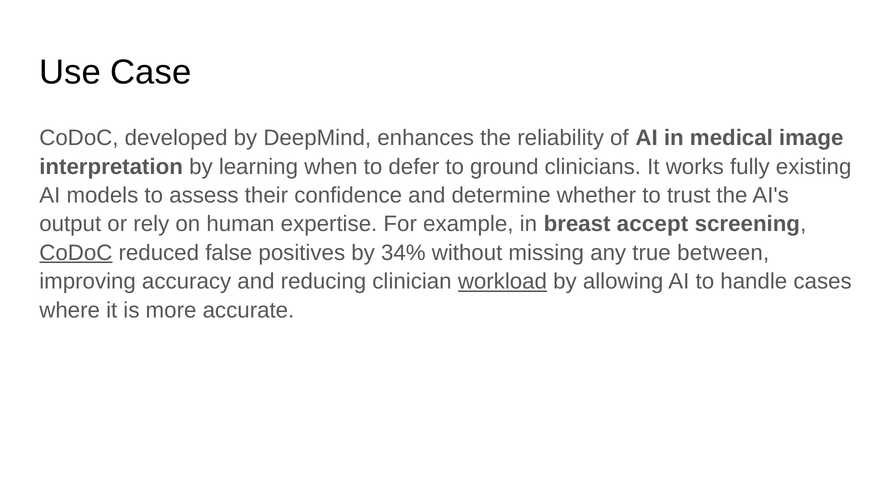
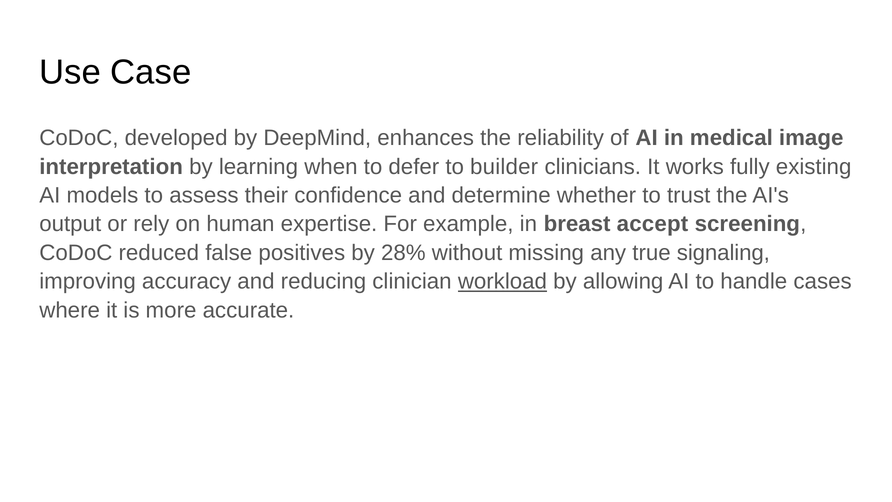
ground: ground -> builder (504, 167)
CoDoC underline: present -> none (76, 253)
34%: 34% -> 28% (403, 253)
between: between -> signaling (723, 253)
